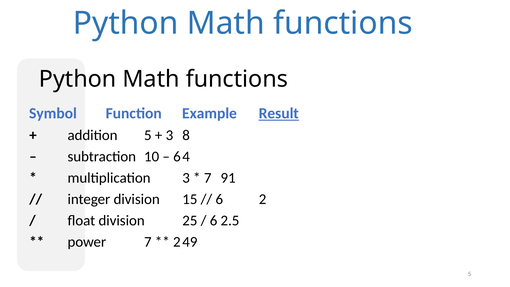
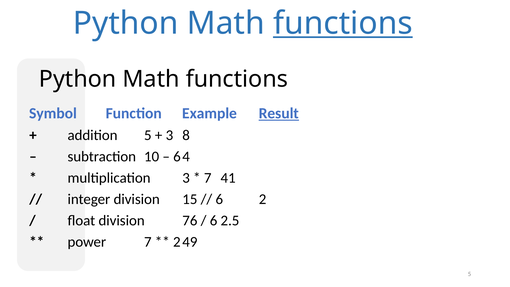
functions underline: none -> present (343, 23)
91: 91 -> 41 (228, 178)
25: 25 -> 76 (190, 221)
